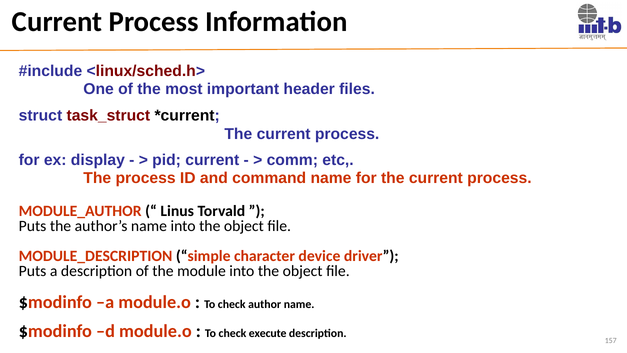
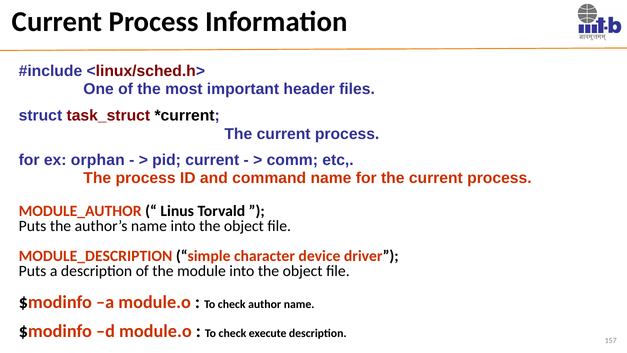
display: display -> orphan (98, 160)
